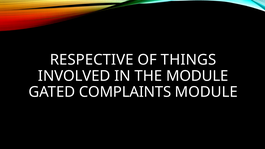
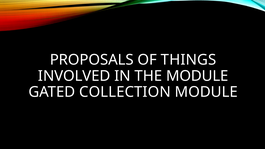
RESPECTIVE: RESPECTIVE -> PROPOSALS (92, 60)
COMPLAINTS: COMPLAINTS -> COLLECTION (125, 92)
